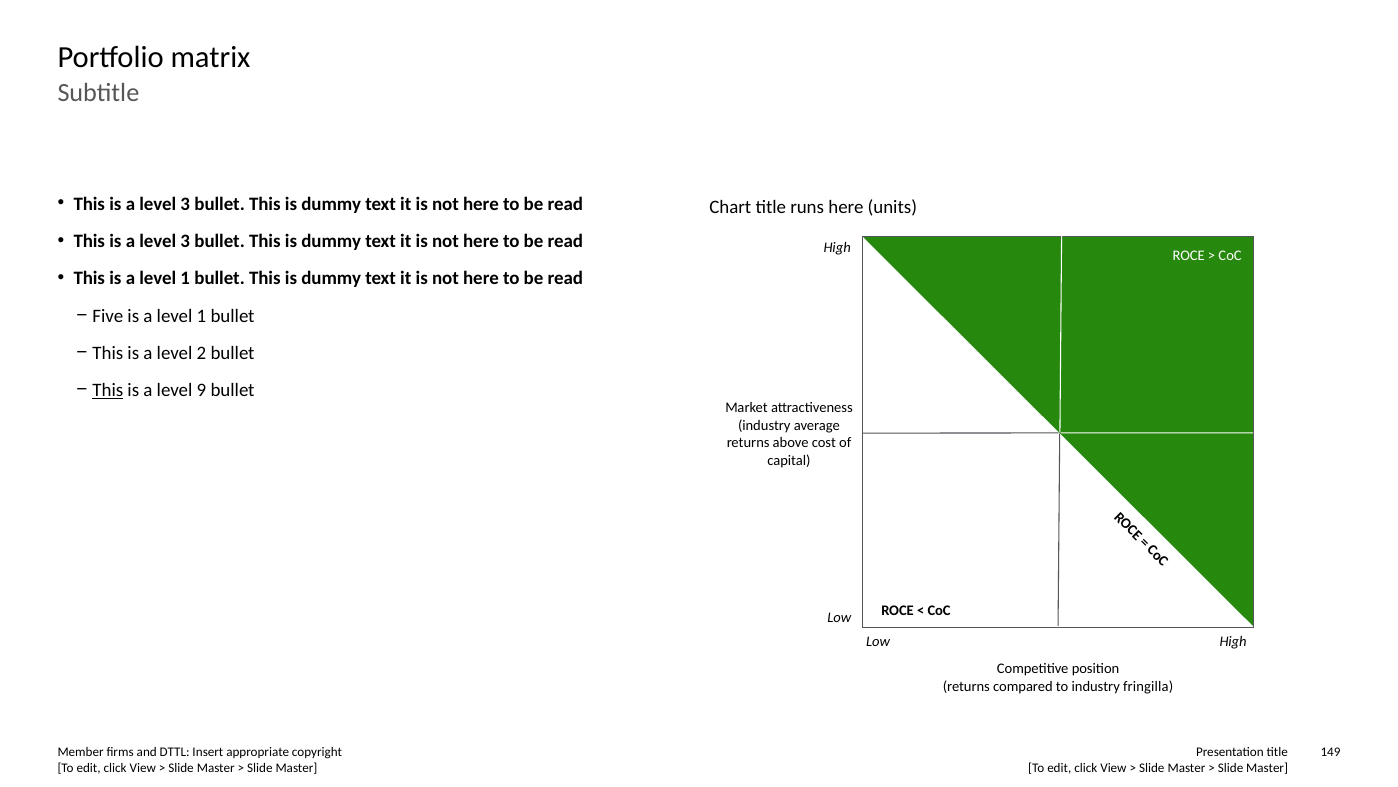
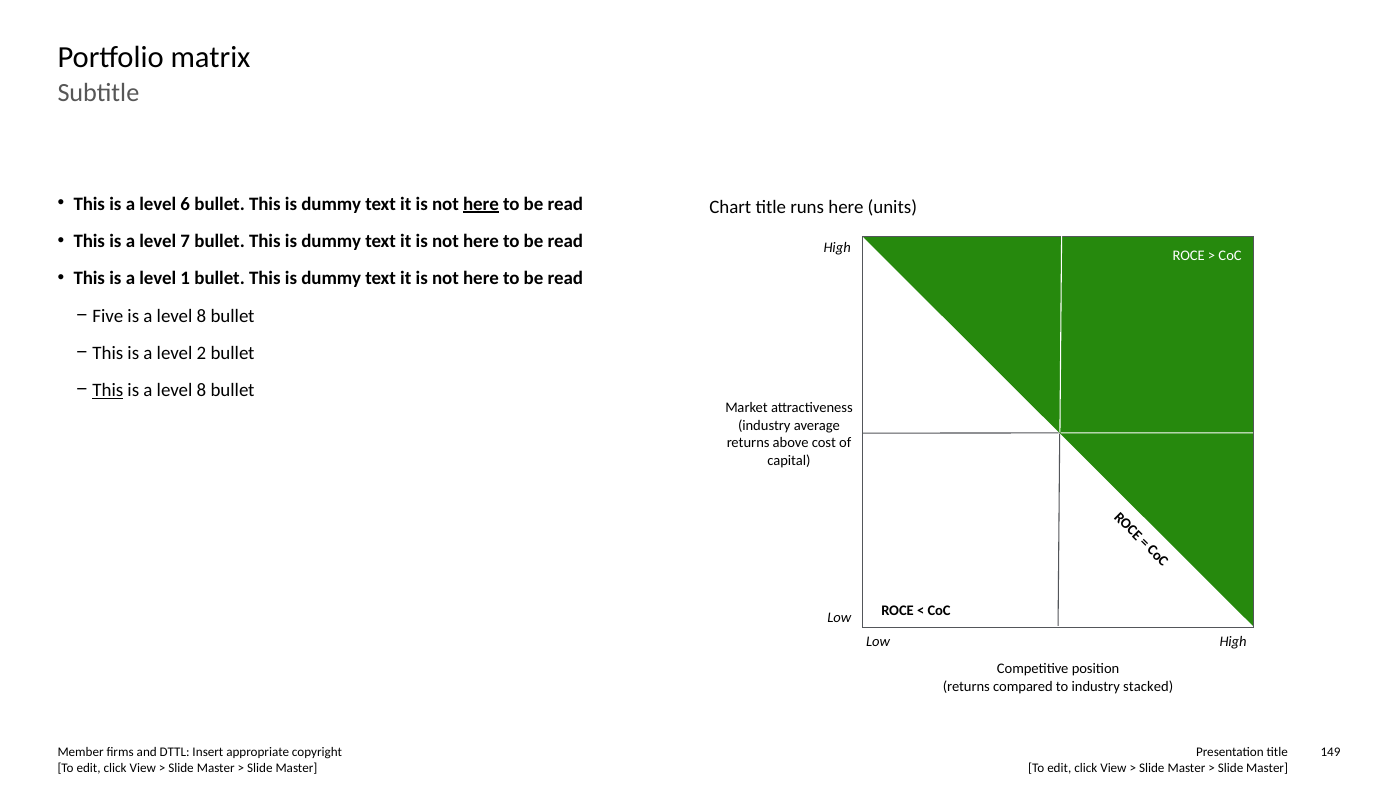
3: 3 -> 6 (185, 204)
here underline: none -> present (481, 204)
3: 3 -> 7 (185, 241)
1: 1 -> 8 (202, 316)
9: 9 -> 8 (202, 390)
fringilla: fringilla -> stacked (1148, 686)
